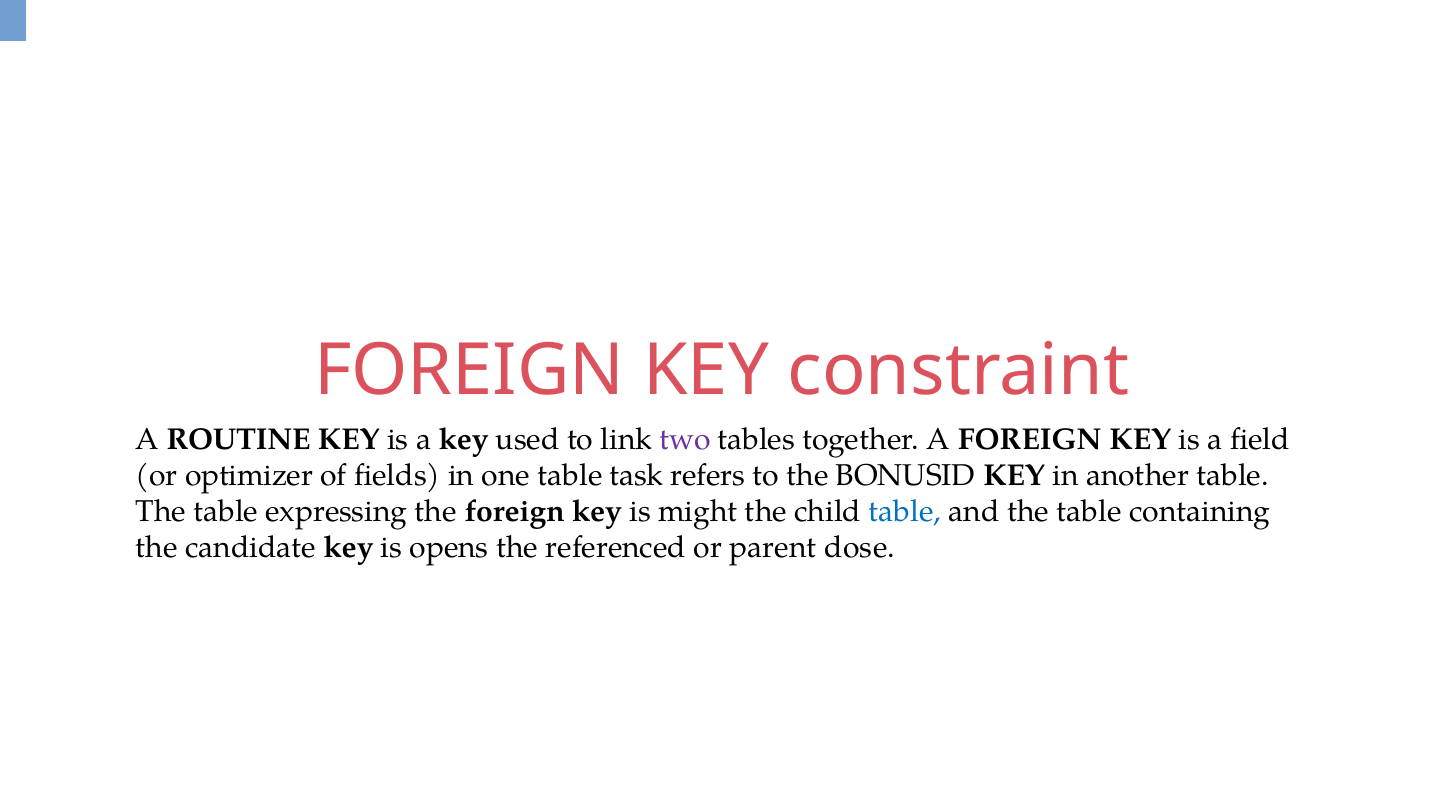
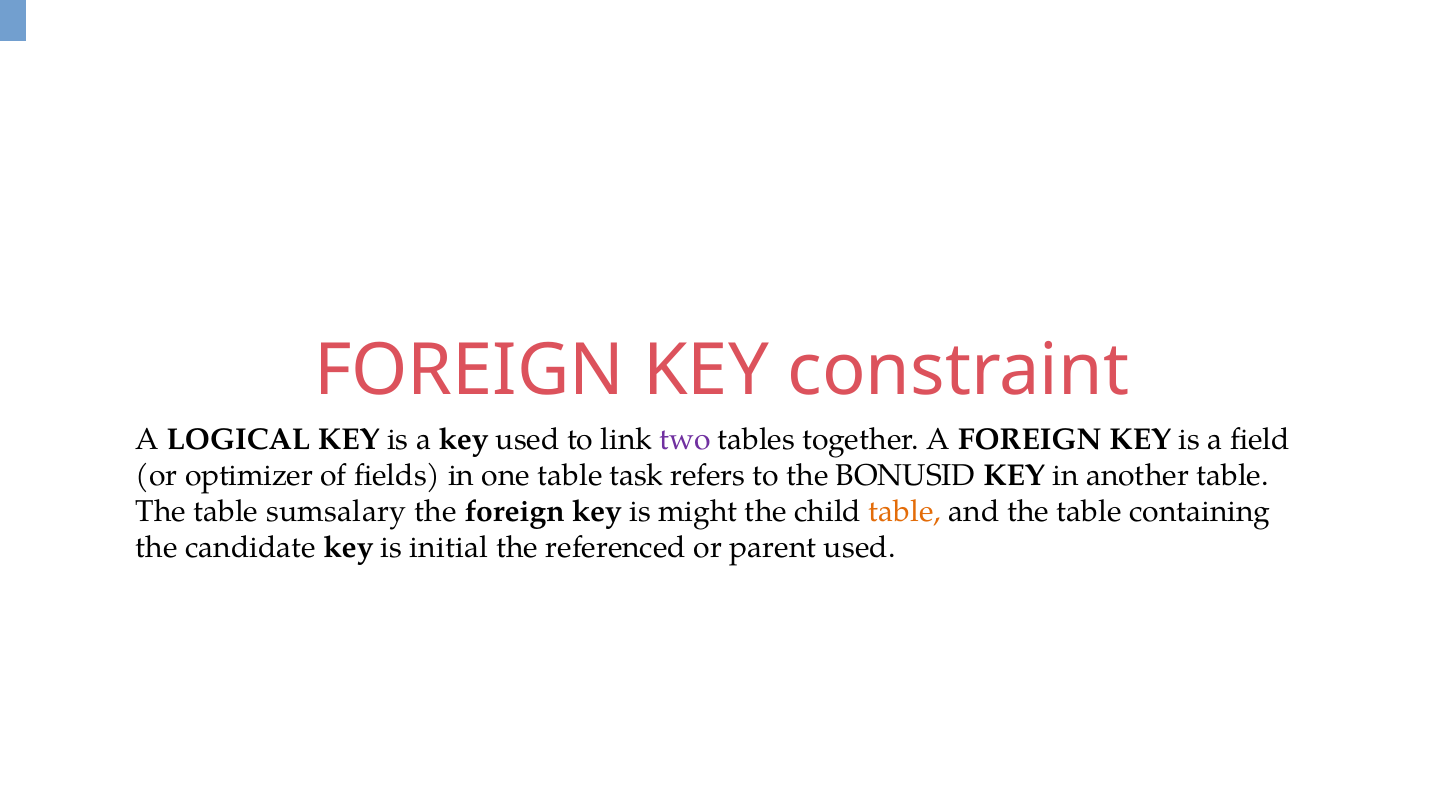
ROUTINE: ROUTINE -> LOGICAL (238, 439)
expressing: expressing -> sumsalary (336, 512)
table colour: blue -> orange (905, 512)
opens: opens -> initial (449, 548)
parent dose: dose -> used (860, 548)
